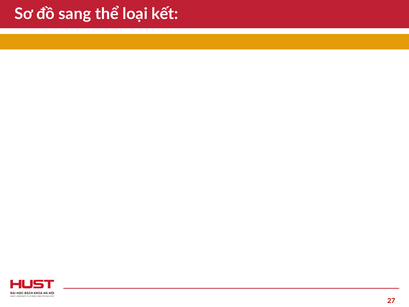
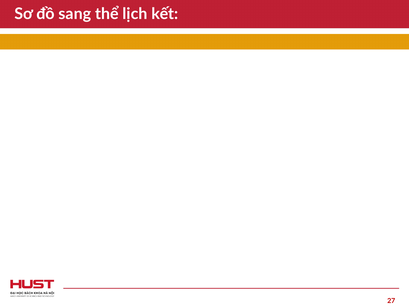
loại: loại -> lịch (135, 14)
